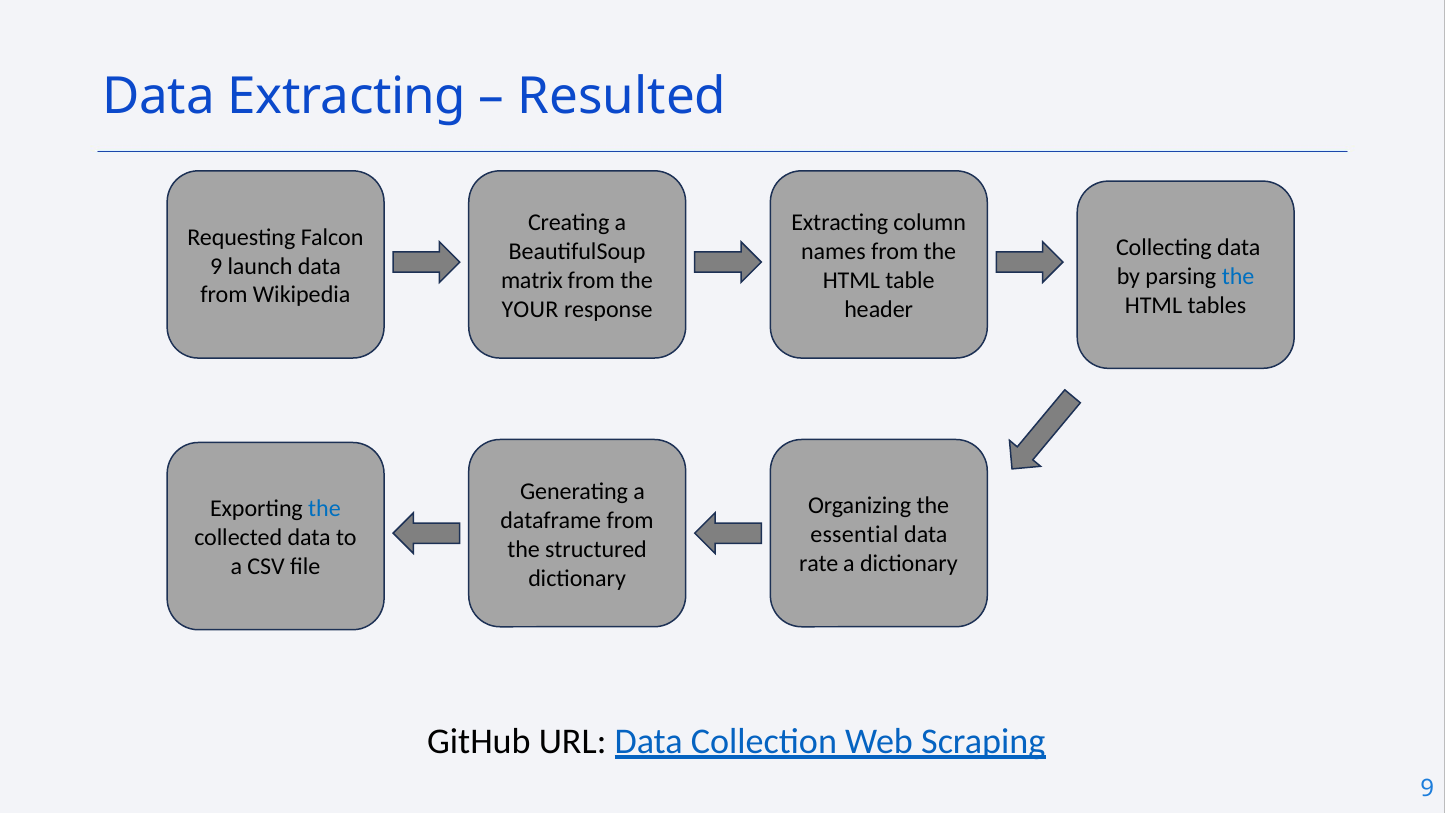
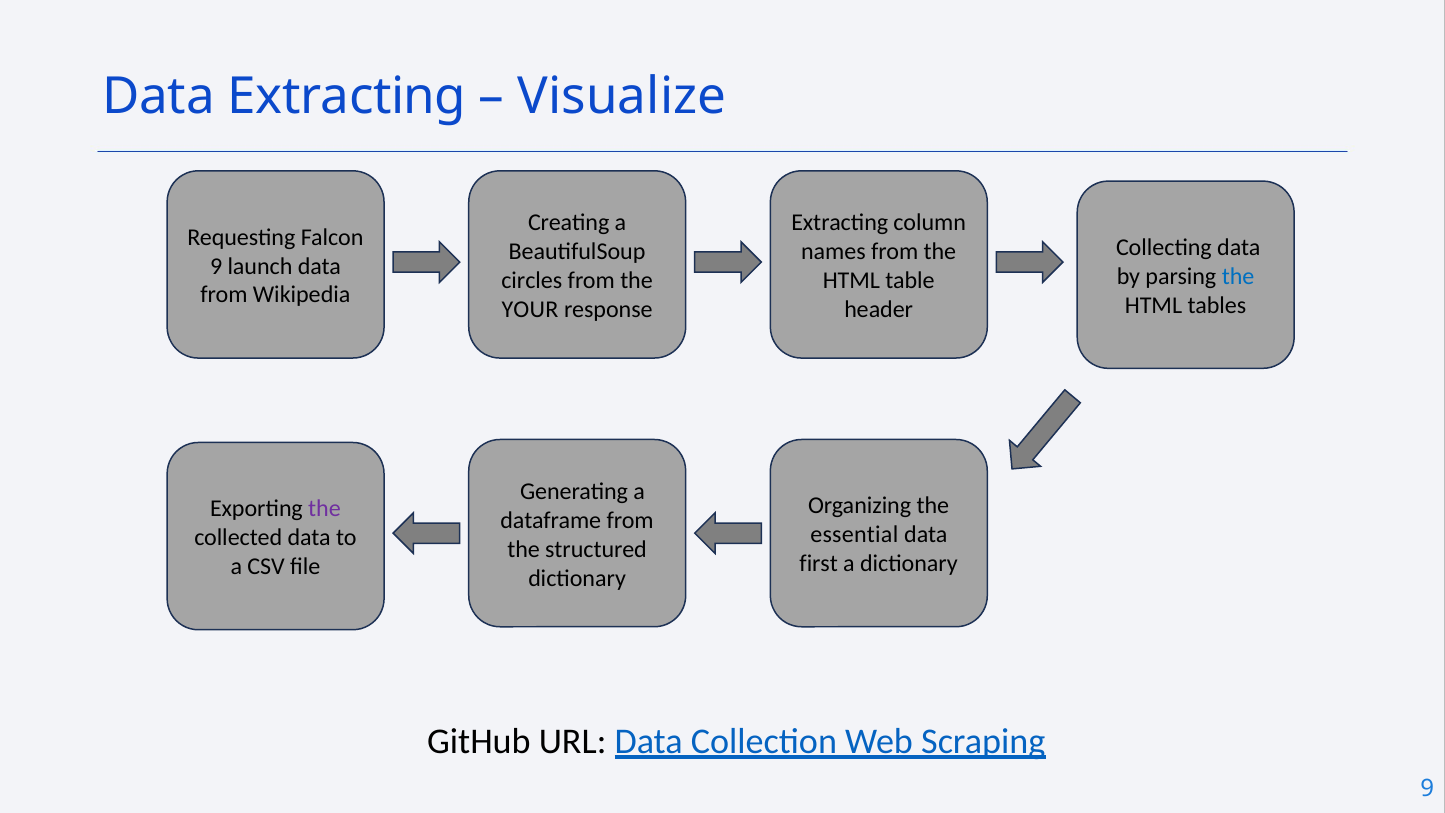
Resulted: Resulted -> Visualize (622, 97)
matrix: matrix -> circles (532, 280)
the colour: blue -> purple (325, 509)
rate: rate -> first (819, 564)
